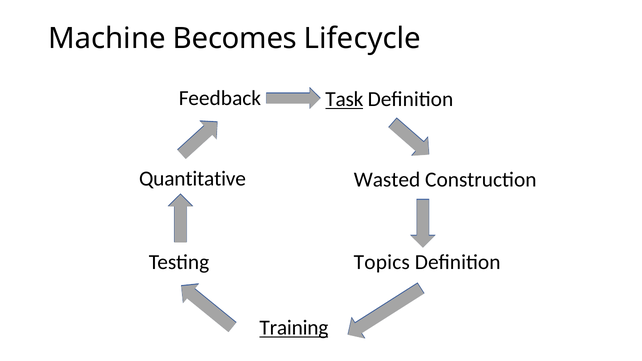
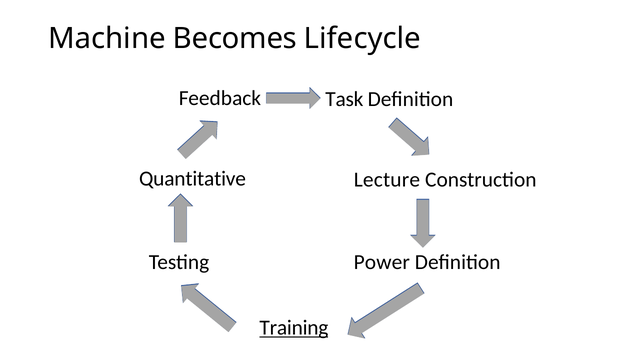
Task underline: present -> none (344, 99)
Wasted: Wasted -> Lecture (387, 180)
Topics: Topics -> Power (382, 262)
